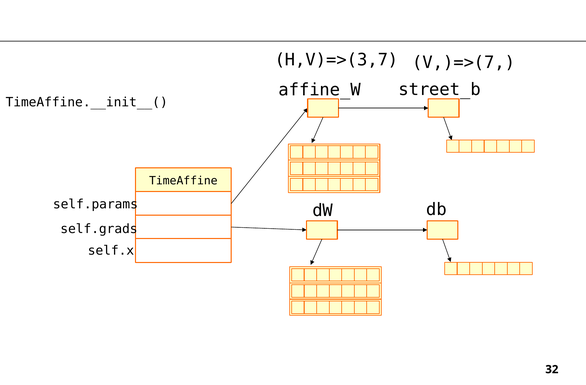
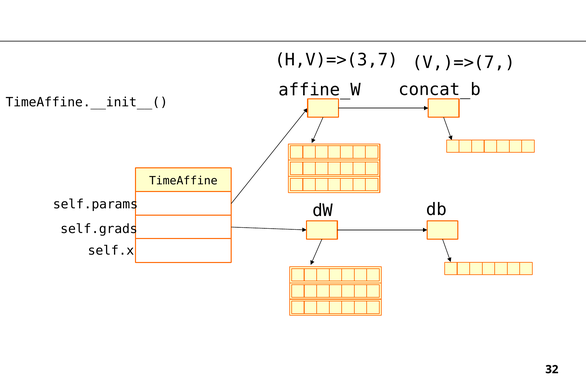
street_b: street_b -> concat_b (440, 90)
